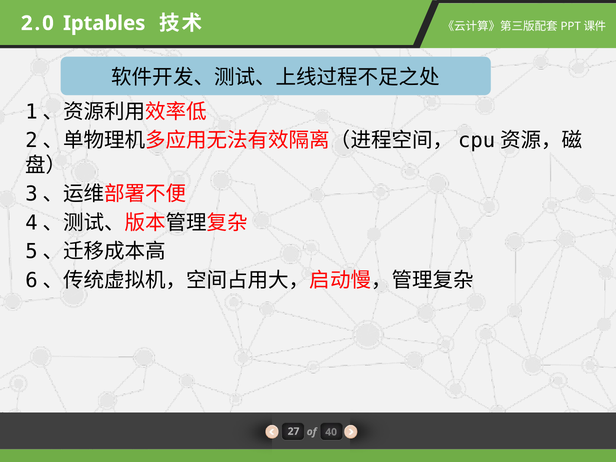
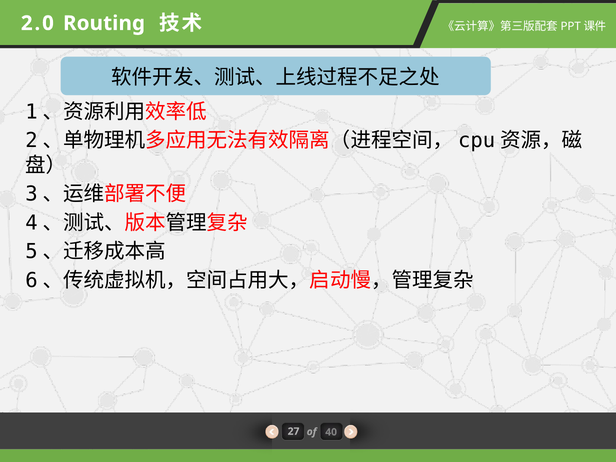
Iptables: Iptables -> Routing (104, 23)
